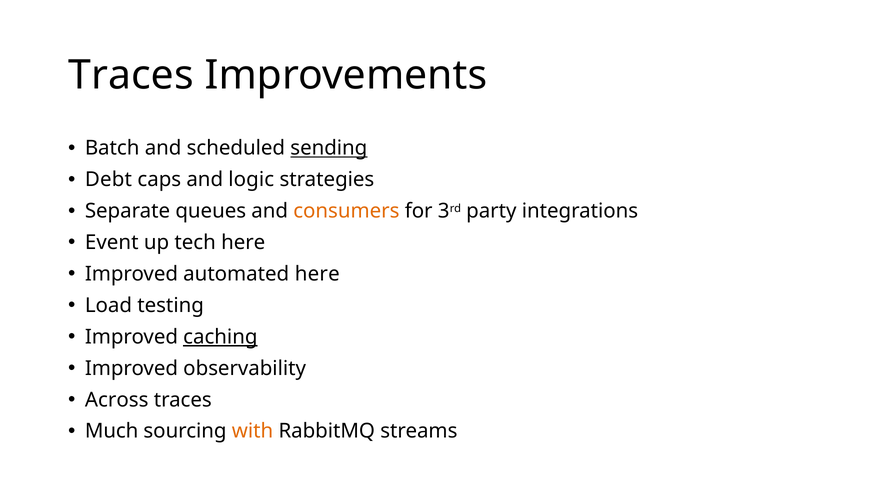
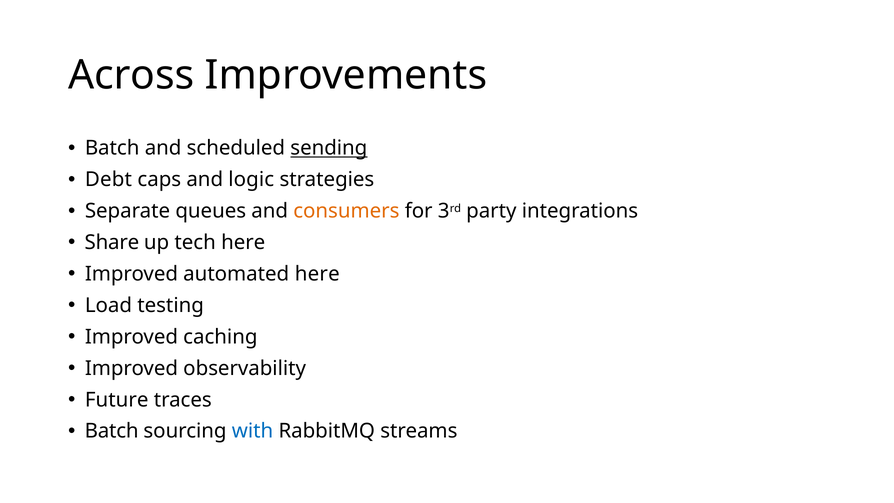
Traces: Traces -> Across (131, 75)
Event: Event -> Share (112, 242)
caching underline: present -> none (220, 337)
Across: Across -> Future (117, 400)
Much: Much -> Batch (112, 431)
with colour: orange -> blue (253, 431)
